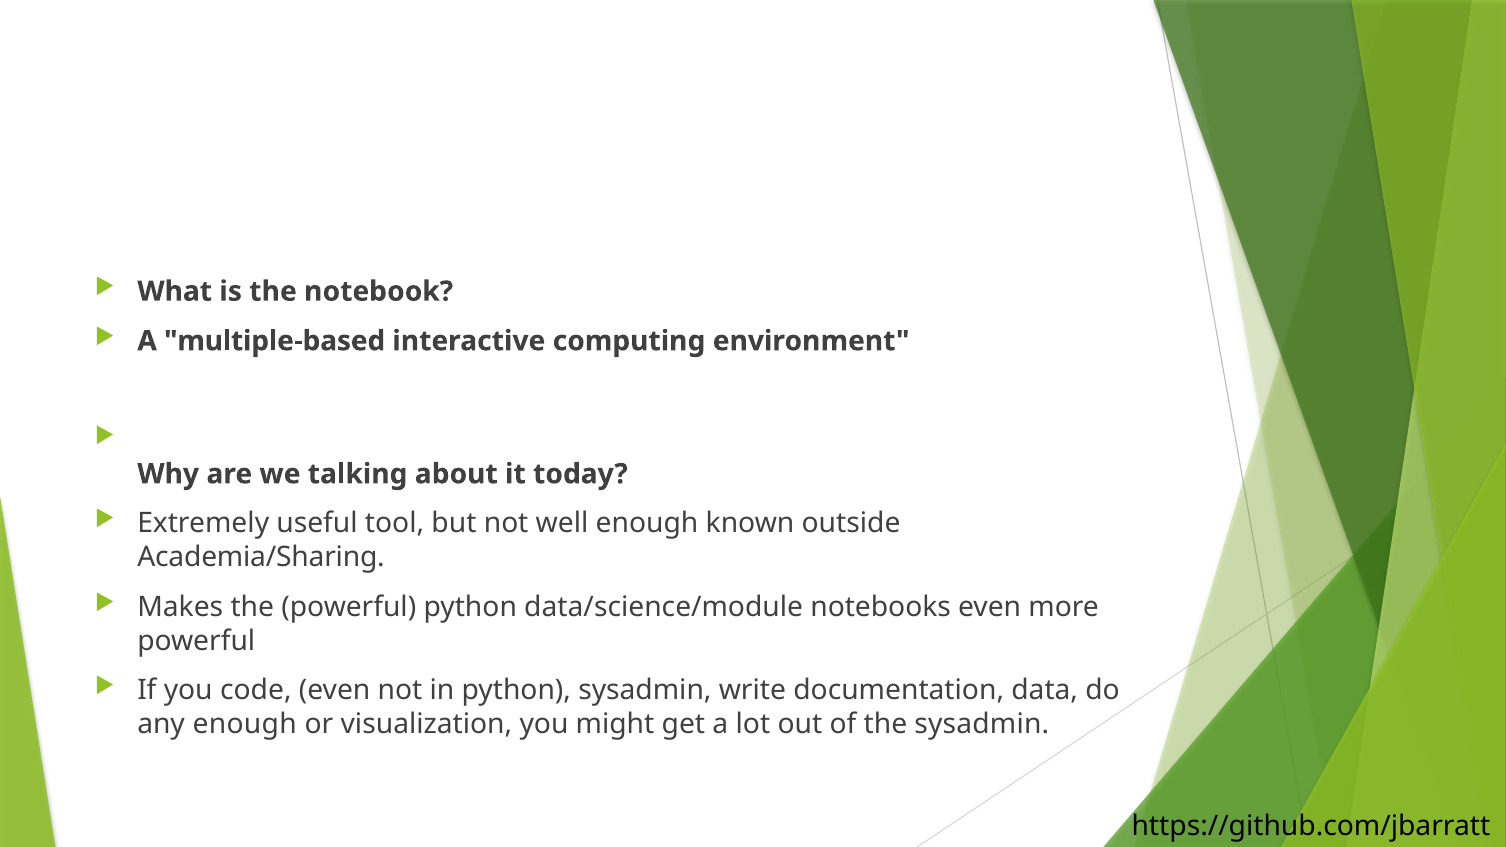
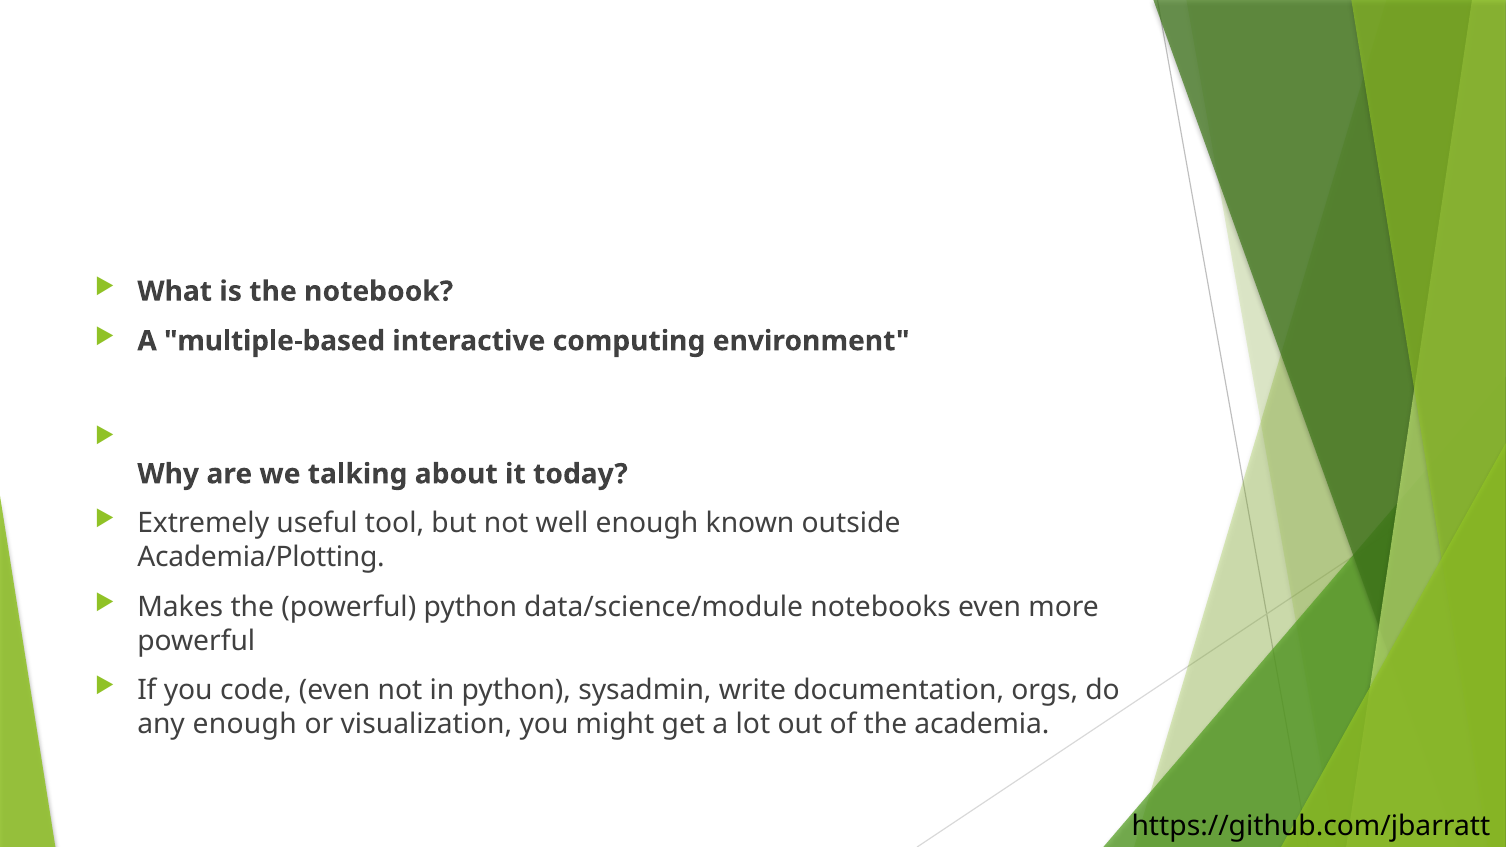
Academia/Sharing: Academia/Sharing -> Academia/Plotting (261, 558)
data: data -> orgs (1045, 691)
the sysadmin: sysadmin -> academia (982, 724)
